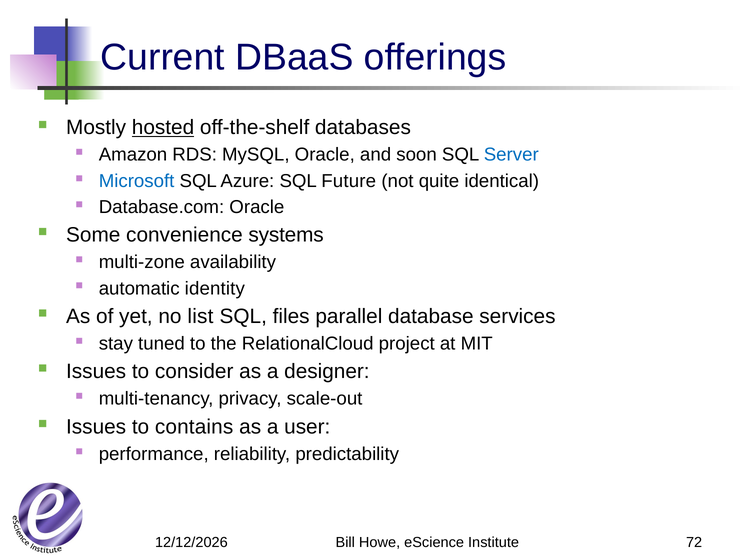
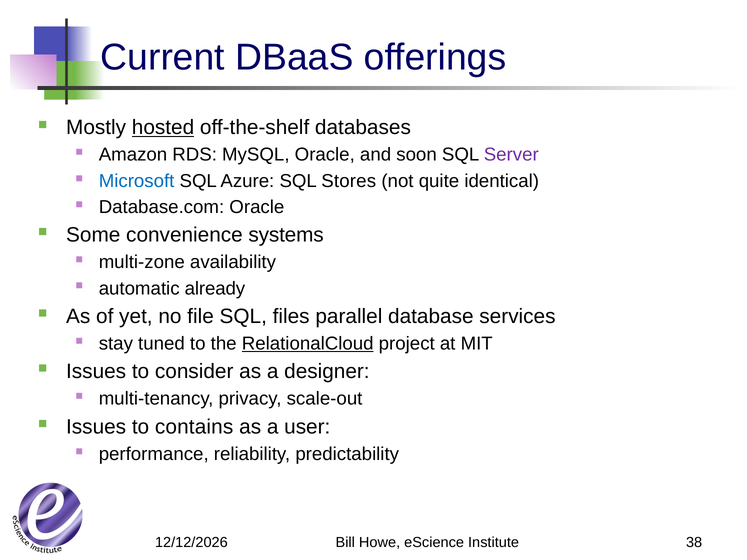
Server colour: blue -> purple (511, 155)
Future: Future -> Stores (349, 181)
identity: identity -> already (215, 288)
list: list -> file (201, 316)
RelationalCloud underline: none -> present (308, 344)
72: 72 -> 38 (694, 543)
